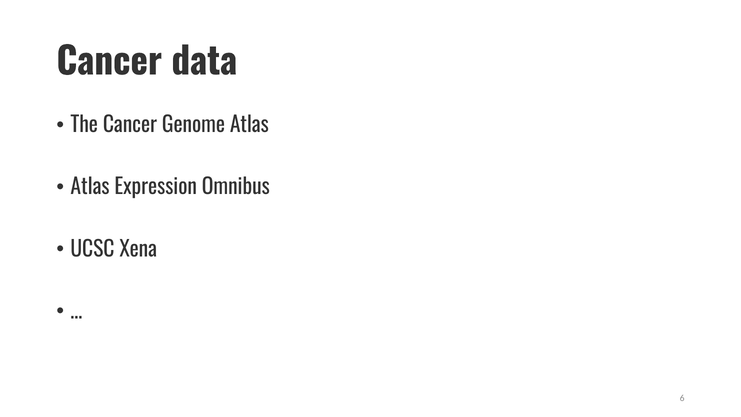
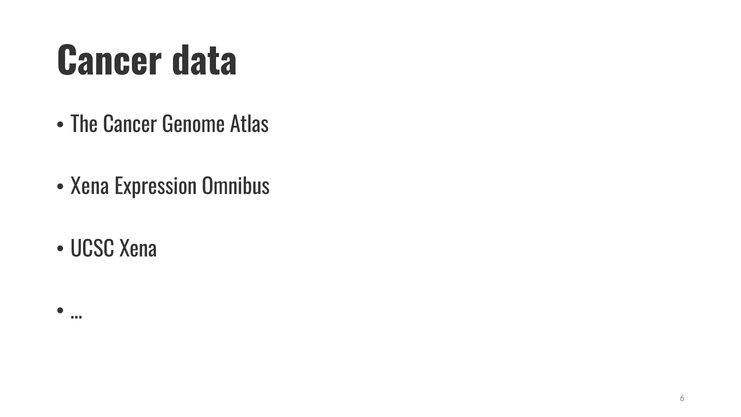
Atlas: Atlas -> Xena (90, 187)
